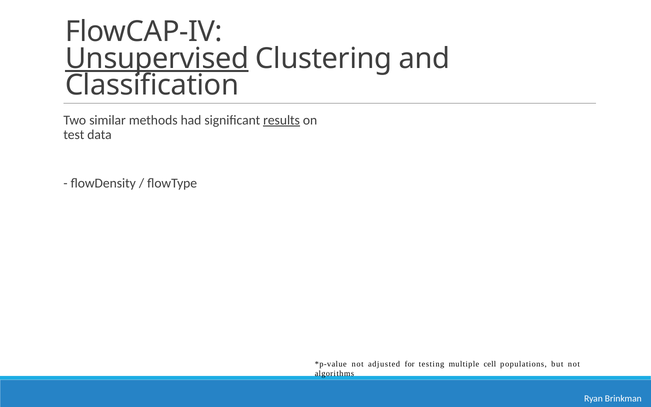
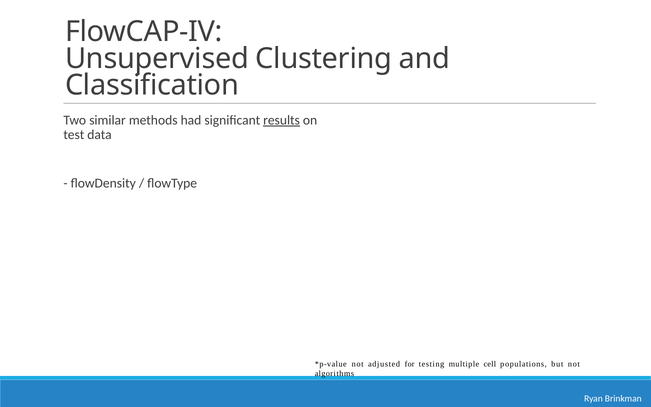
Unsupervised underline: present -> none (157, 58)
